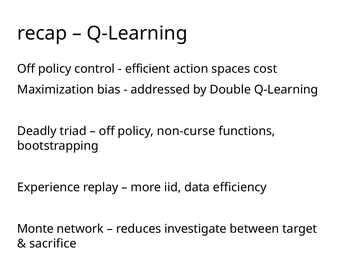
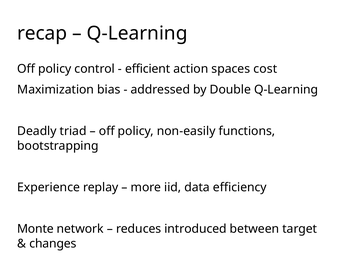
non-curse: non-curse -> non-easily (186, 131)
investigate: investigate -> introduced (195, 229)
sacrifice: sacrifice -> changes (53, 243)
